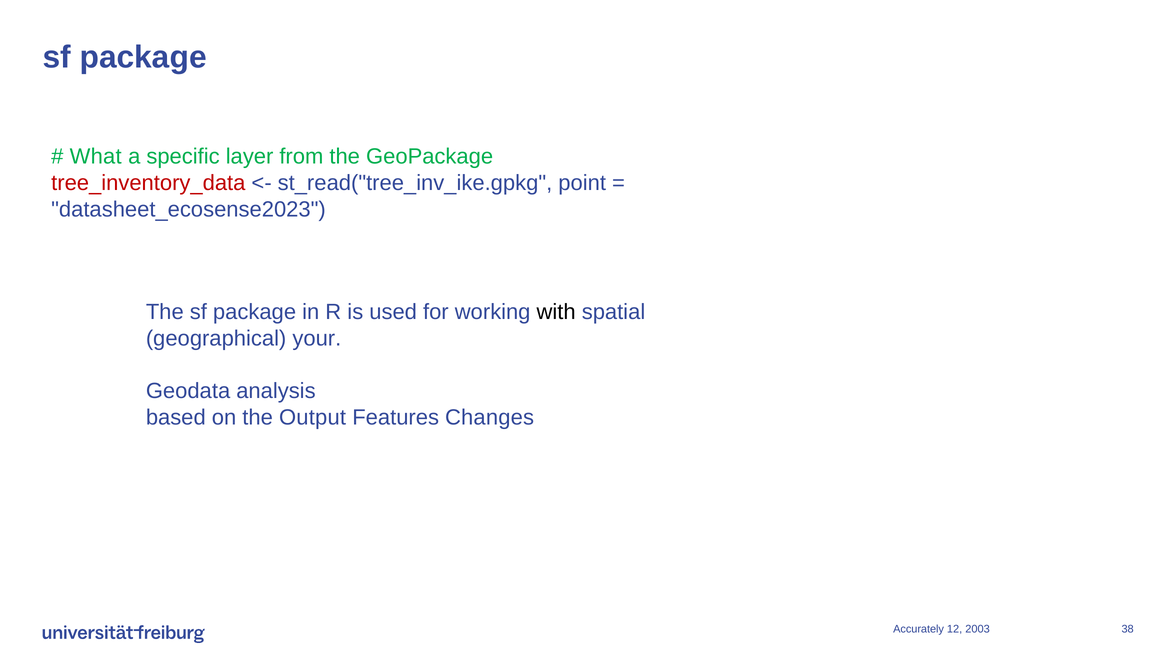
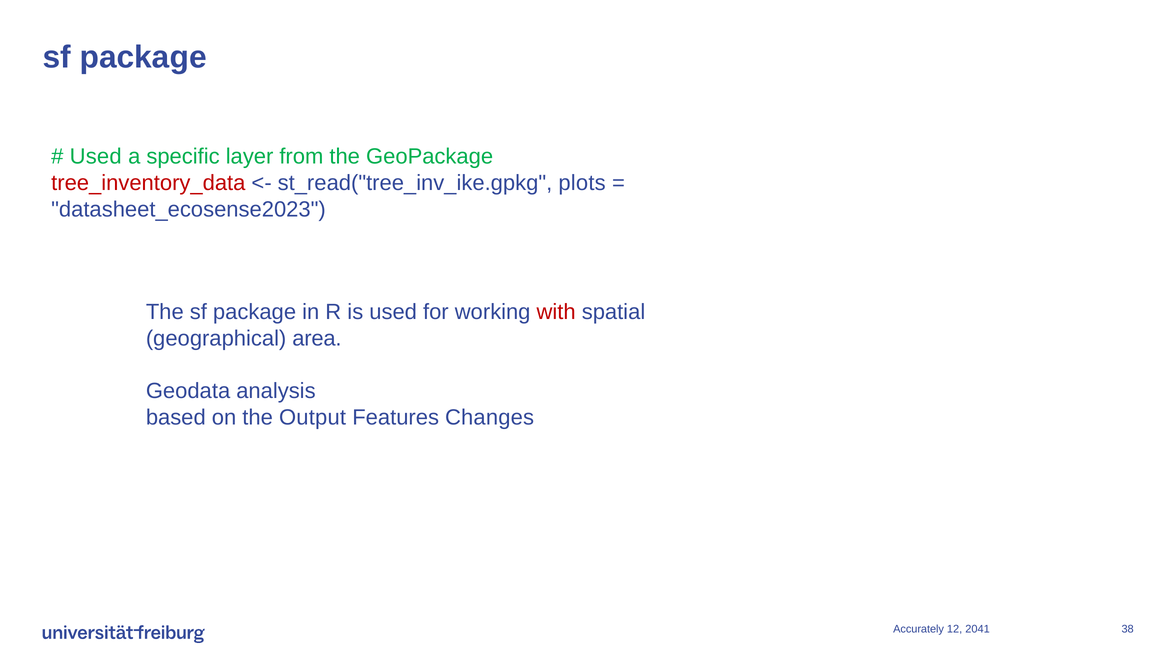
What: What -> Used (96, 157)
point: point -> plots (582, 183)
with colour: black -> red (556, 312)
your: your -> area (317, 338)
2003: 2003 -> 2041 (978, 629)
